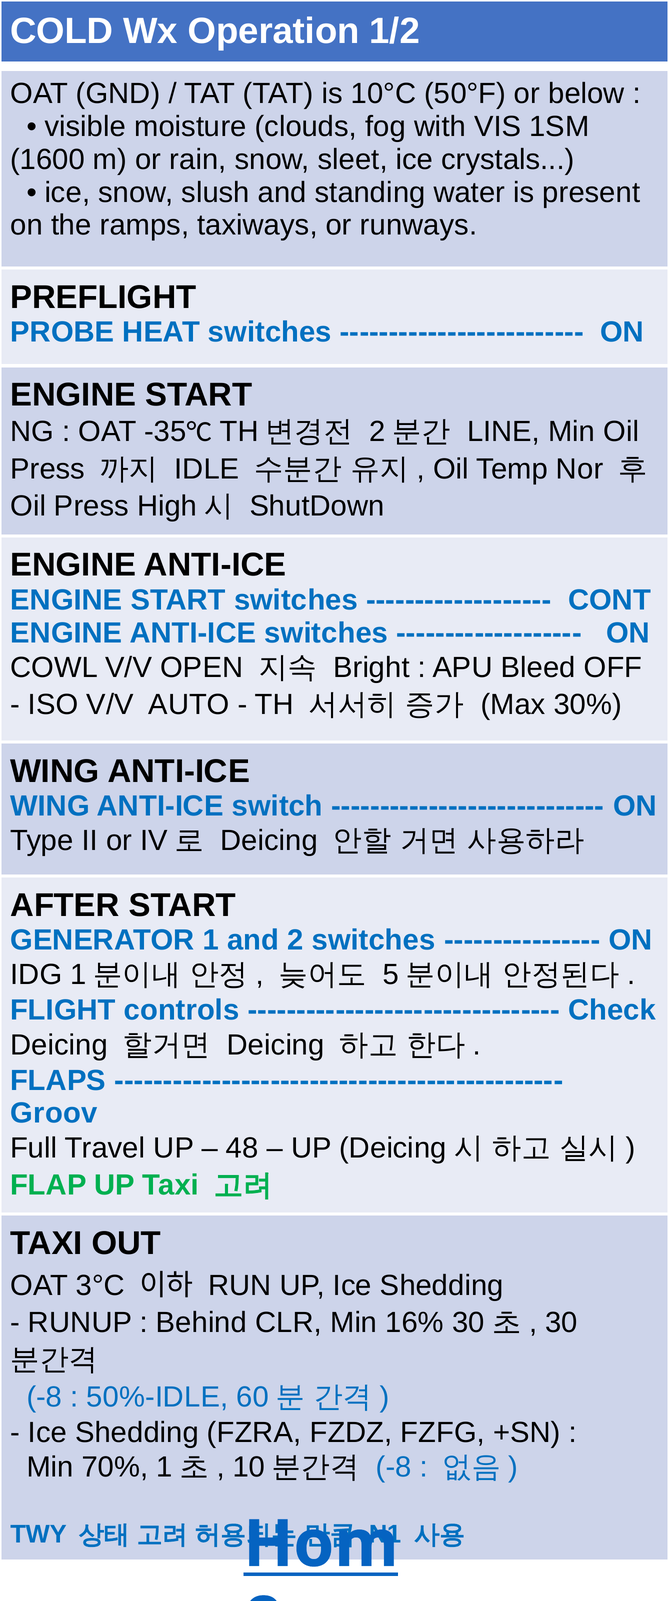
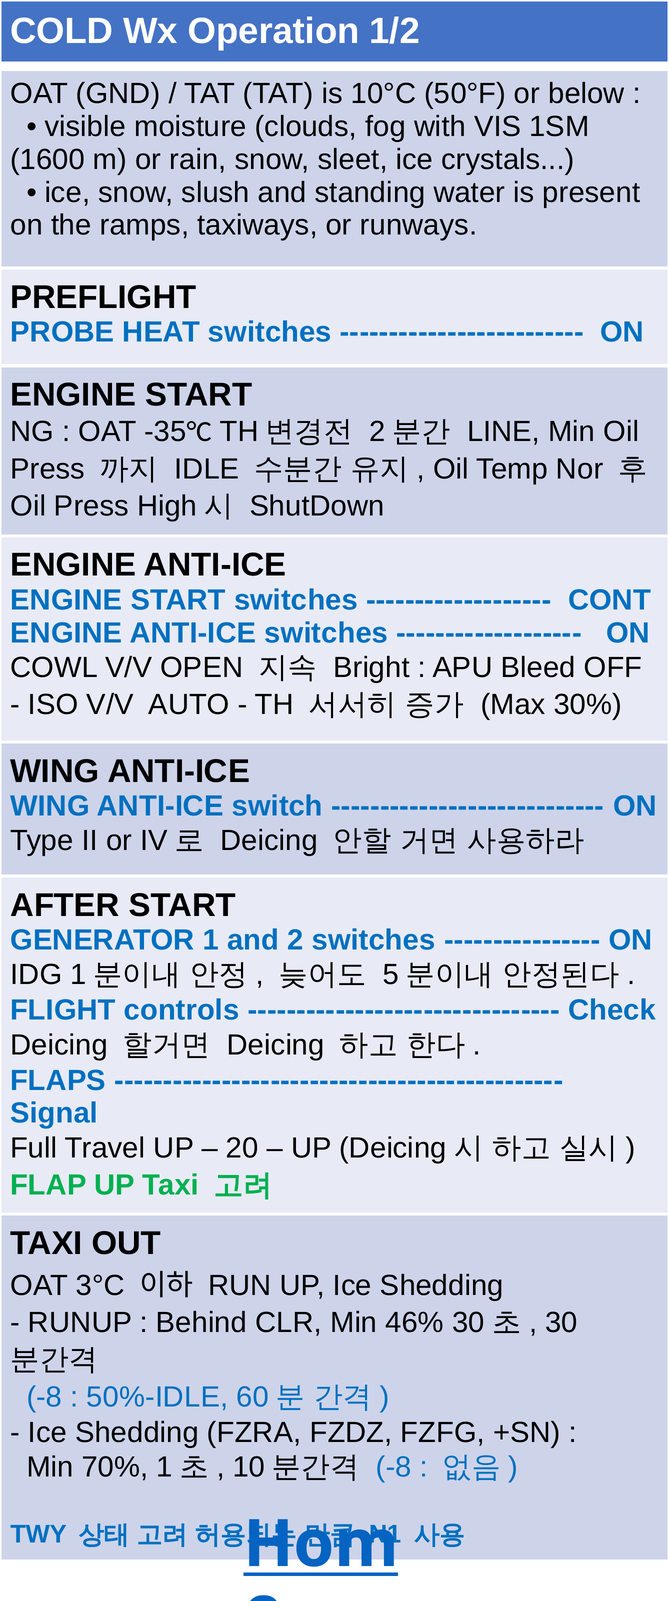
Groov: Groov -> Signal (54, 1113)
48: 48 -> 20 (242, 1148)
16%: 16% -> 46% (414, 1322)
